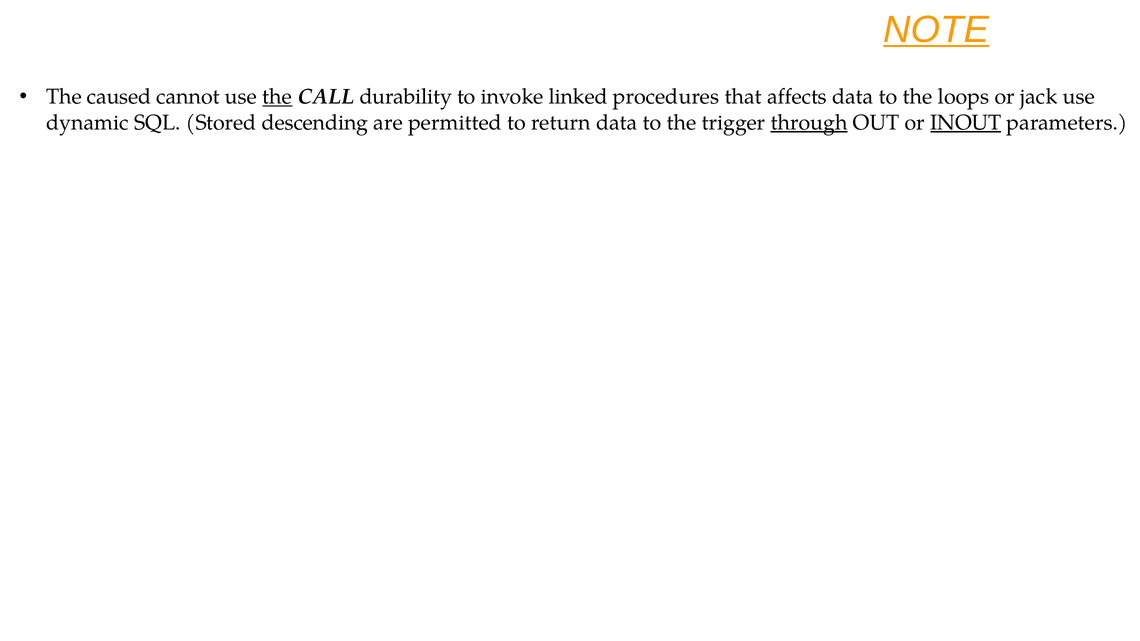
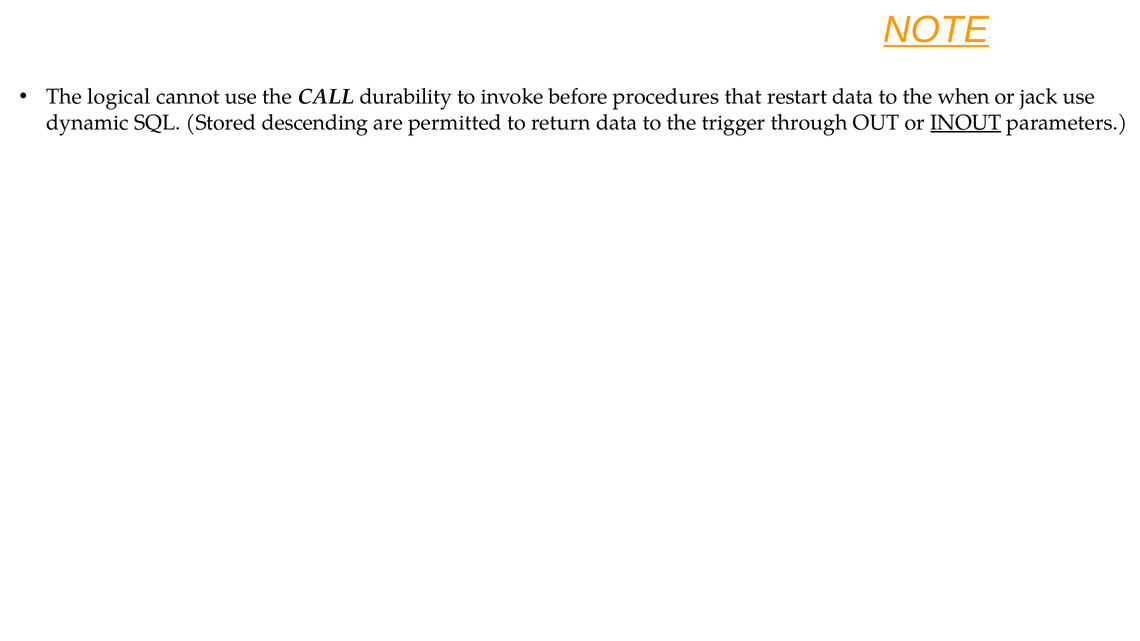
caused: caused -> logical (119, 97)
the underline: present -> none (277, 97)
linked: linked -> before (578, 97)
affects: affects -> restart (797, 97)
loops: loops -> when (964, 97)
through underline: present -> none (809, 123)
